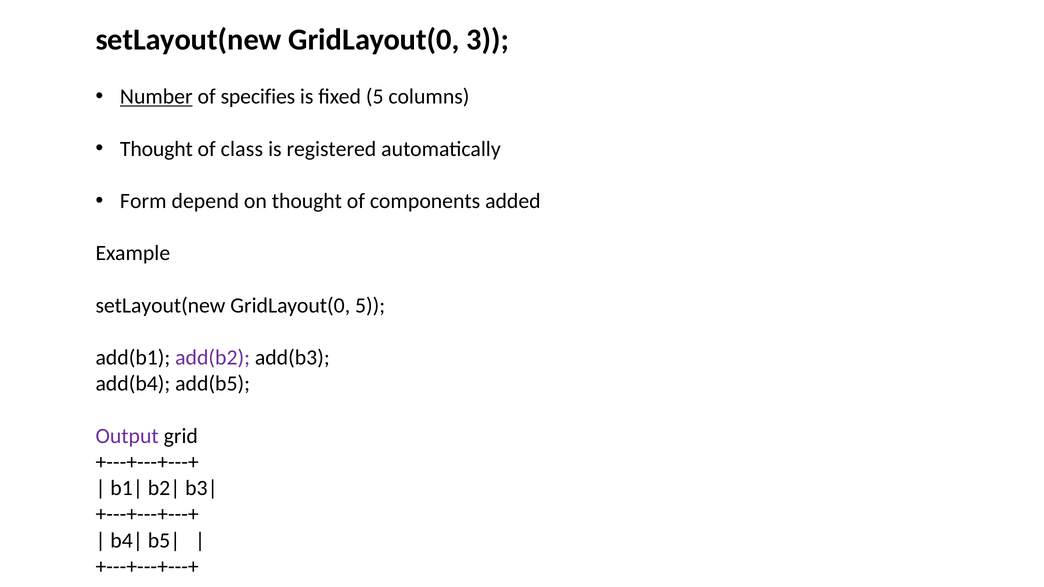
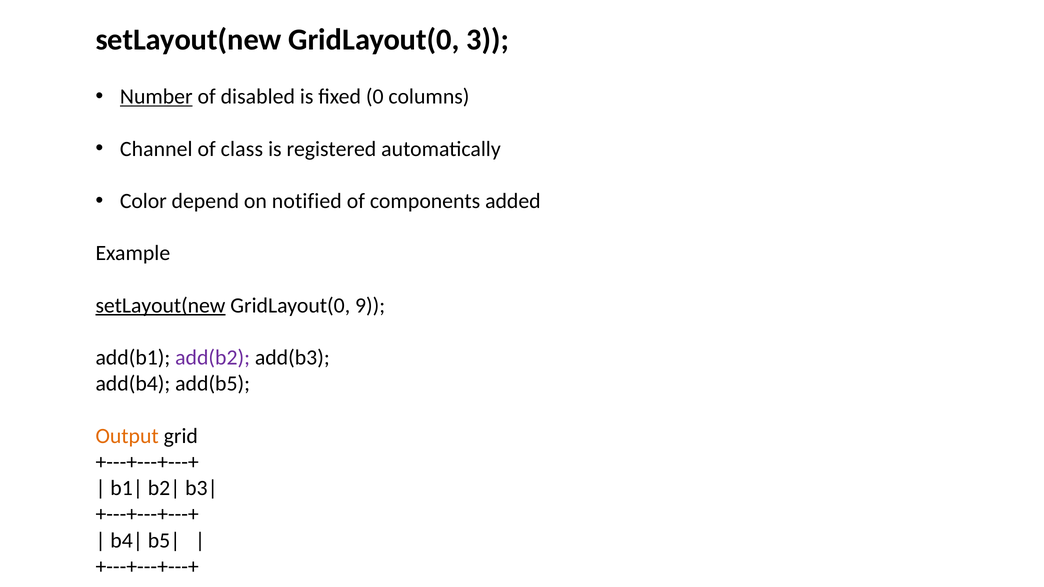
specifies: specifies -> disabled (258, 97)
fixed 5: 5 -> 0 (375, 97)
Thought: Thought -> Channel (156, 149)
Form: Form -> Color (143, 201)
on thought: thought -> notified (307, 201)
setLayout(new underline: none -> present (160, 306)
GridLayout(0 5: 5 -> 9 (370, 306)
Output colour: purple -> orange (127, 436)
